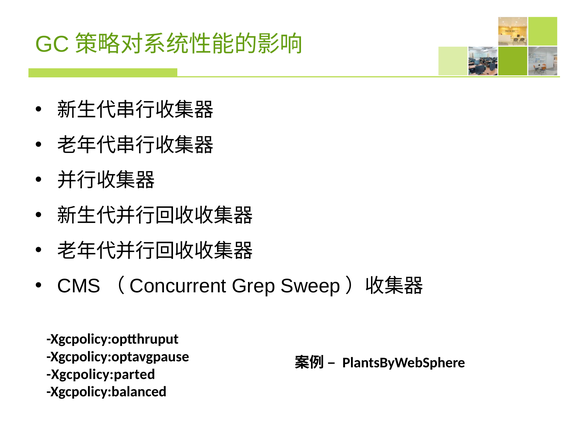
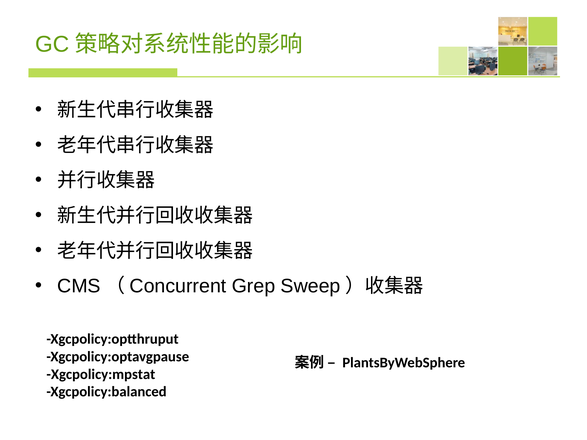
Xgcpolicy:parted: Xgcpolicy:parted -> Xgcpolicy:mpstat (101, 374)
